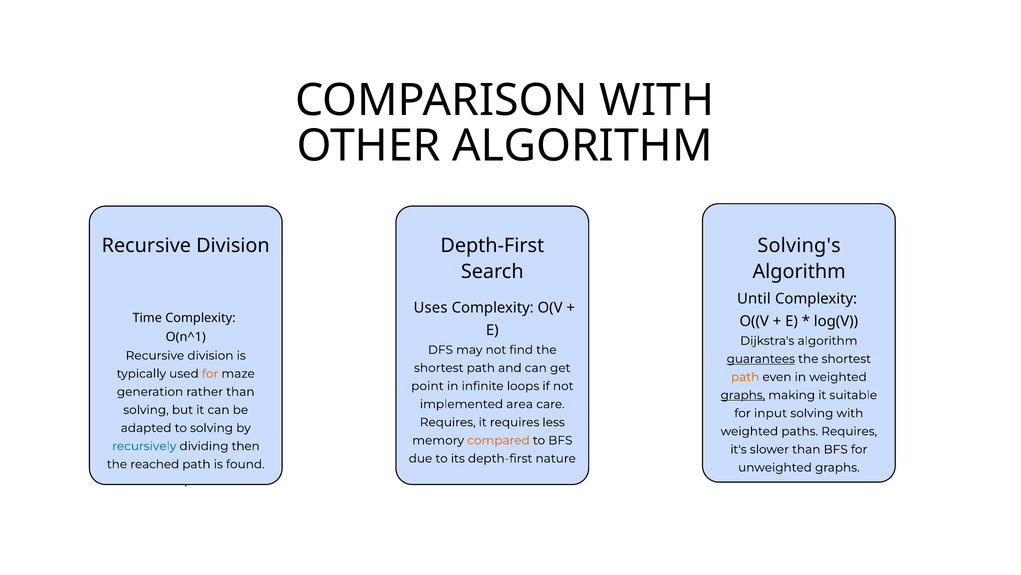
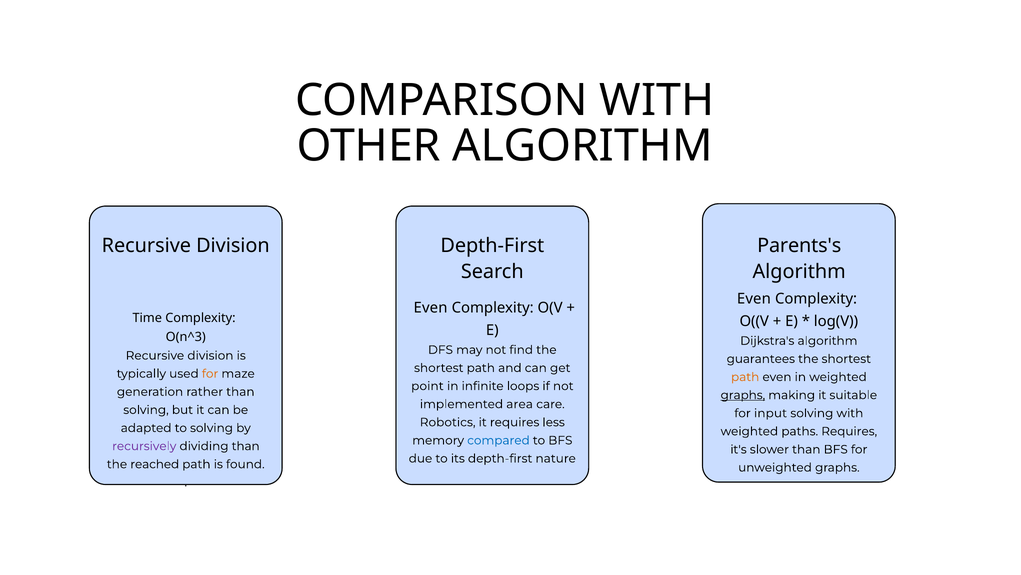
Solving's: Solving's -> Parents's (799, 246)
Until: Until -> Even (754, 298)
Uses: Uses -> Even (431, 308)
O(n^1: O(n^1 -> O(n^3 (186, 337)
guarantees underline: present -> none (761, 358)
Requires: Requires -> Robotics (448, 422)
compared colour: orange -> blue (498, 440)
recursively colour: blue -> purple (144, 446)
dividing then: then -> than (246, 446)
